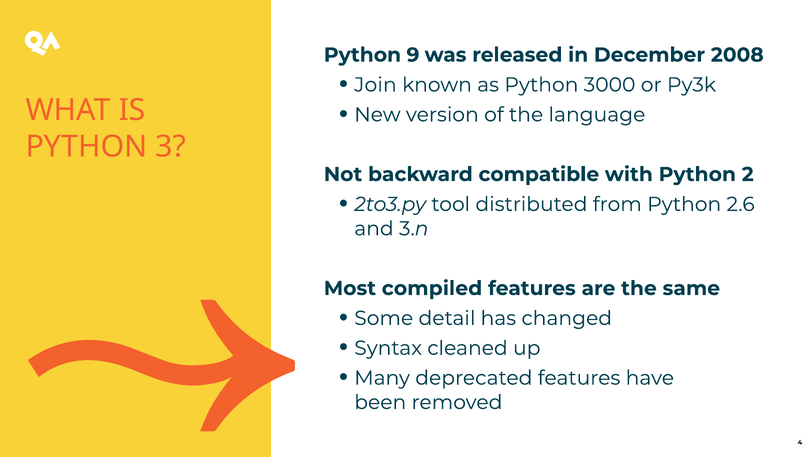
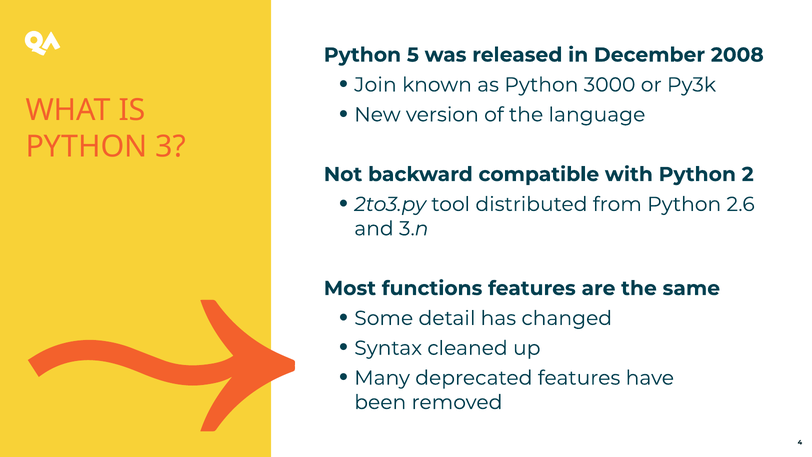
9: 9 -> 5 (413, 55)
compiled: compiled -> functions (432, 288)
